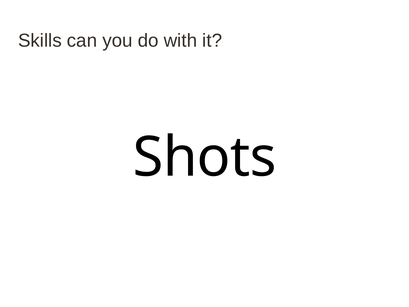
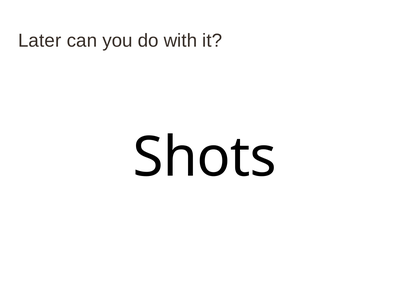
Skills: Skills -> Later (40, 41)
